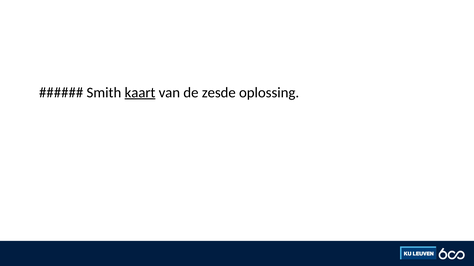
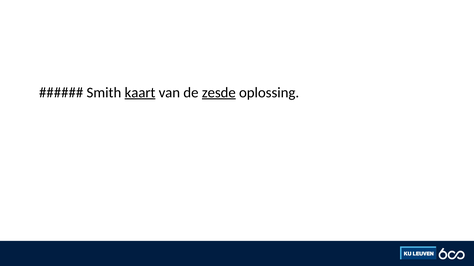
zesde underline: none -> present (219, 93)
